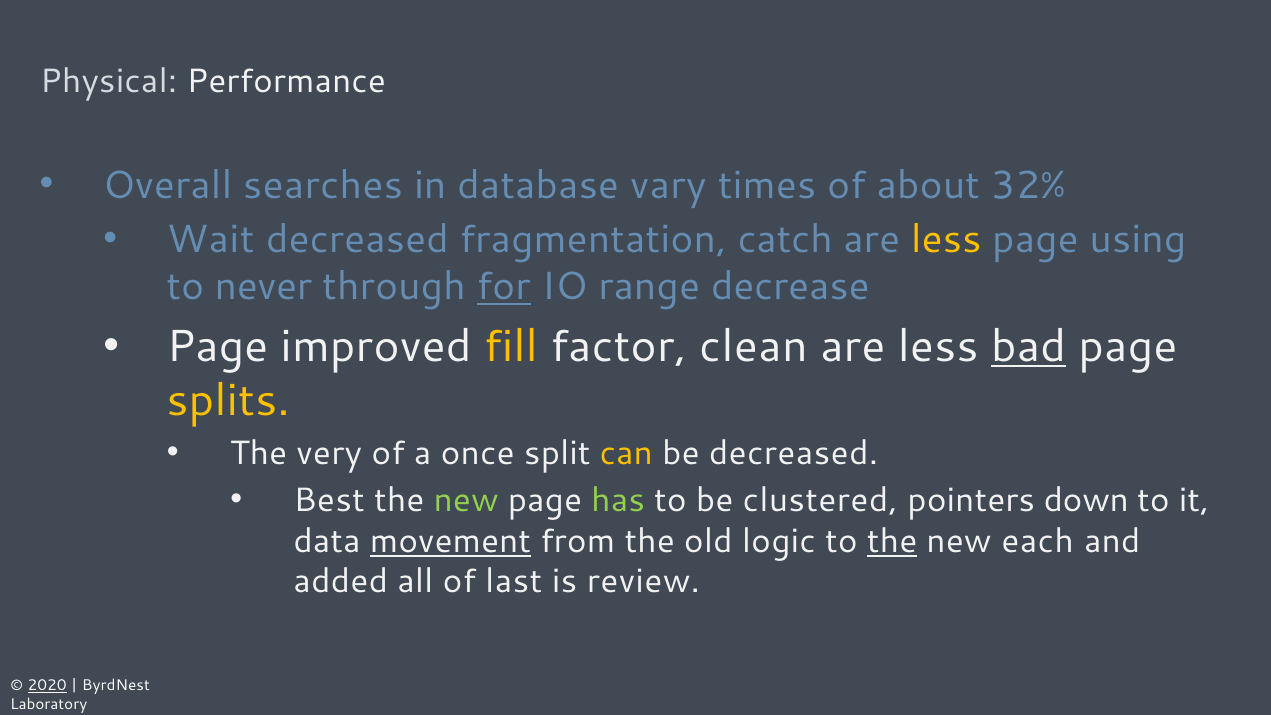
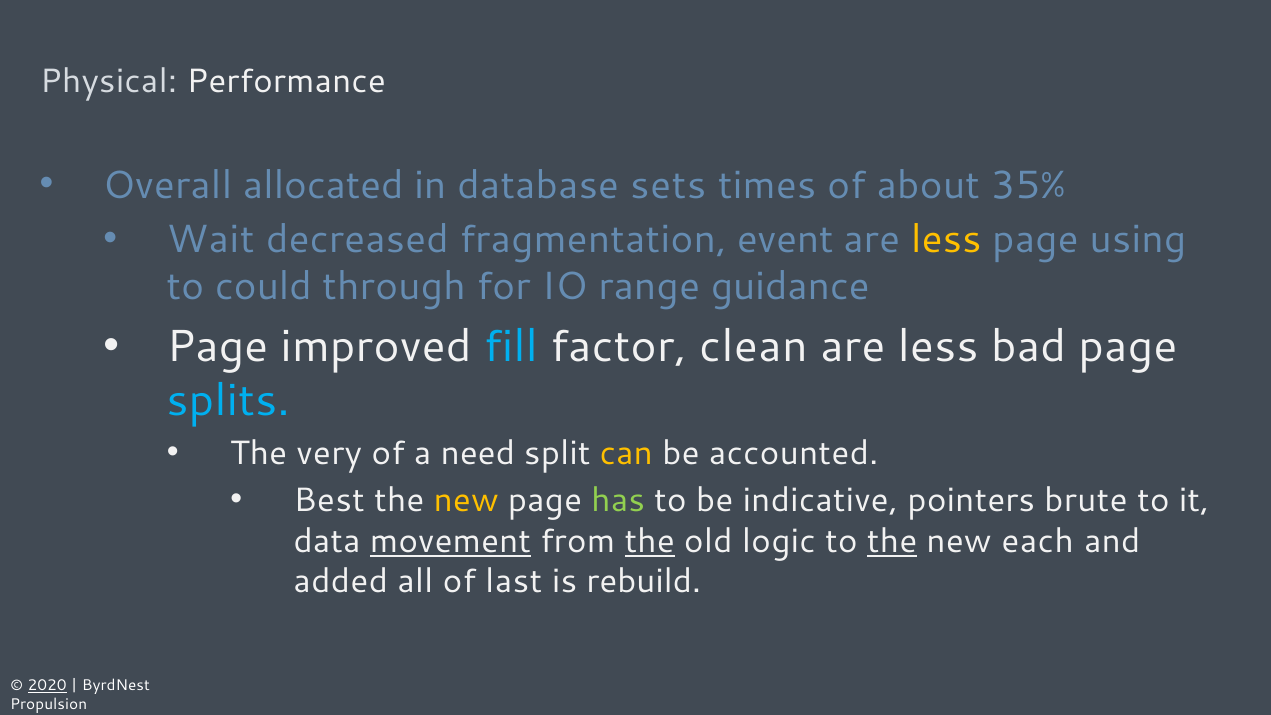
searches: searches -> allocated (323, 185)
vary: vary -> sets (668, 185)
32%: 32% -> 35% (1028, 185)
catch: catch -> event (785, 240)
never: never -> could (263, 287)
for underline: present -> none (504, 287)
decrease: decrease -> guidance (790, 287)
fill colour: yellow -> light blue (511, 347)
bad underline: present -> none (1029, 347)
splits colour: yellow -> light blue (228, 401)
once: once -> need (478, 454)
be decreased: decreased -> accounted (794, 454)
new colour: light green -> yellow (466, 501)
clustered: clustered -> indicative (820, 501)
down: down -> brute (1086, 501)
the underline: none -> present (650, 541)
review: review -> rebuild (644, 581)
Laboratory: Laboratory -> Propulsion (49, 704)
